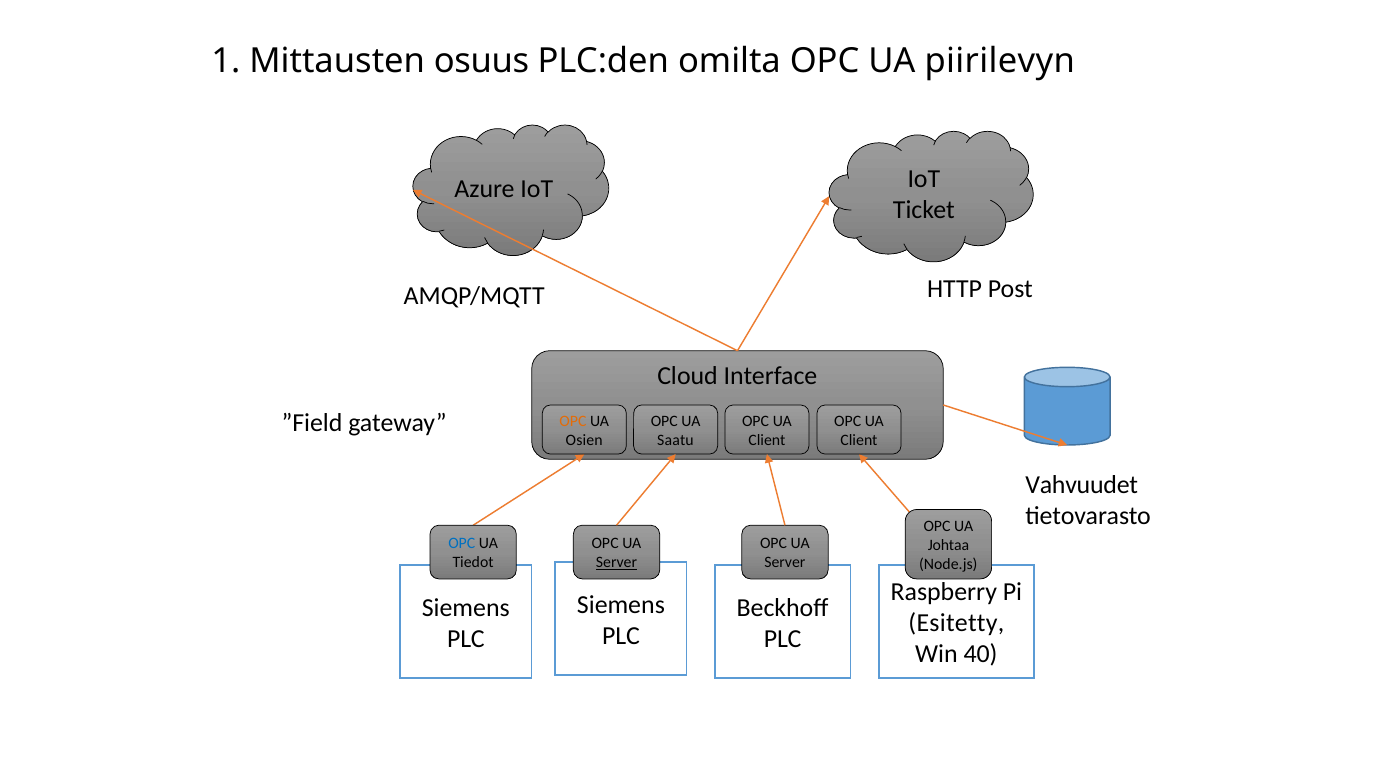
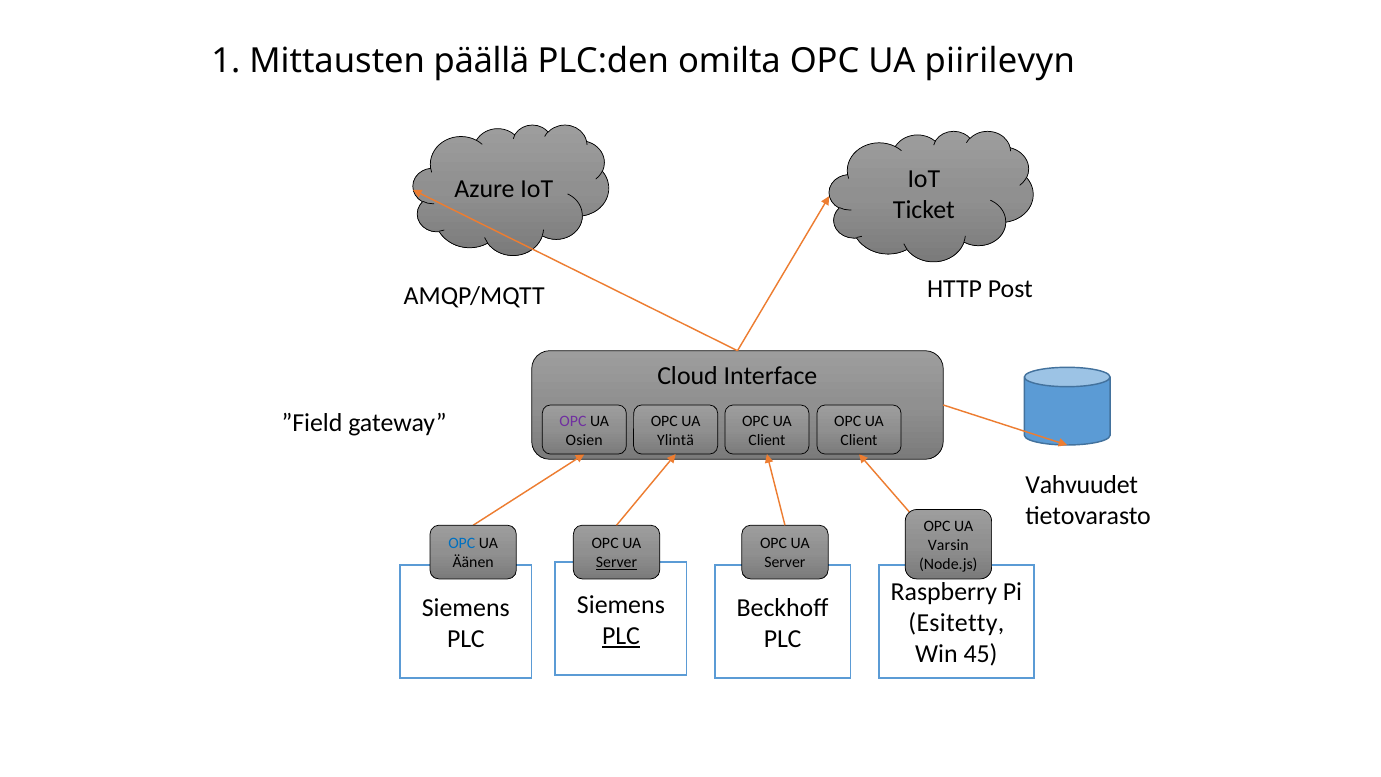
osuus: osuus -> päällä (481, 61)
OPC colour: orange -> purple (573, 421)
Saatu: Saatu -> Ylintä (675, 440)
Johtaa: Johtaa -> Varsin (948, 545)
Tiedot: Tiedot -> Äänen (473, 562)
PLC underline: none -> present (621, 636)
40: 40 -> 45 (981, 654)
